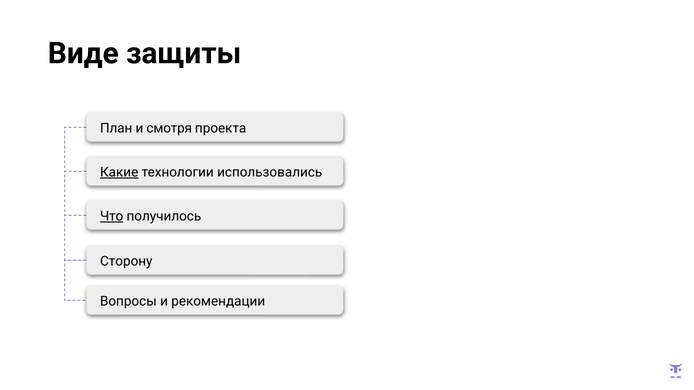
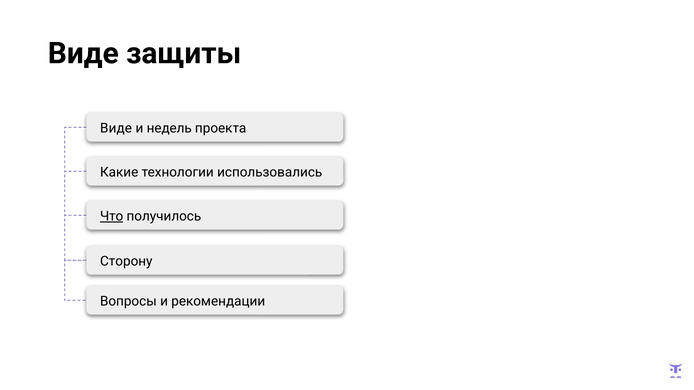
План: План -> Виде (116, 128)
смотря: смотря -> недель (169, 128)
Какие underline: present -> none (119, 172)
